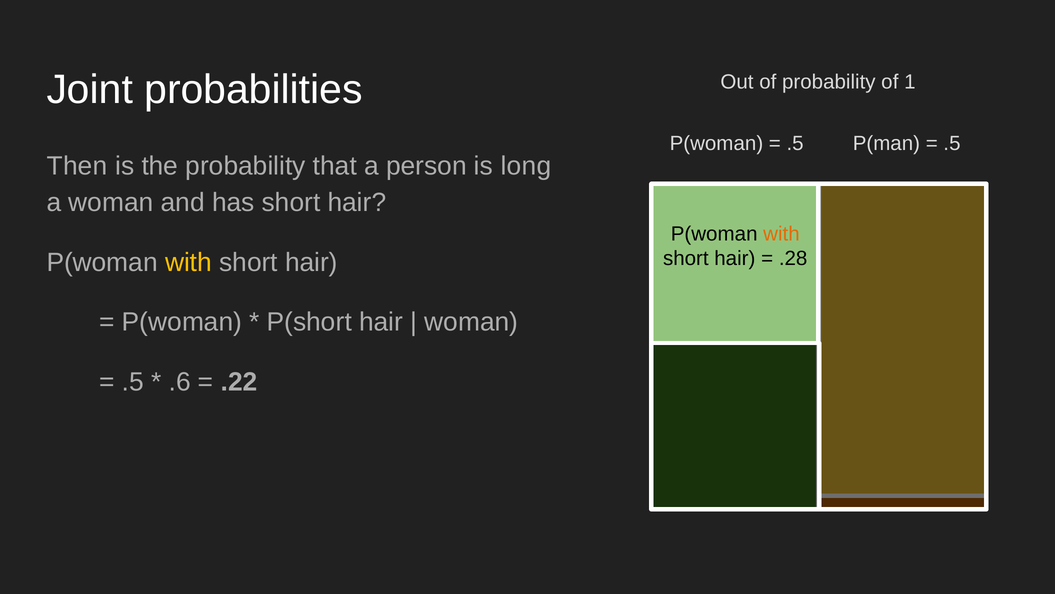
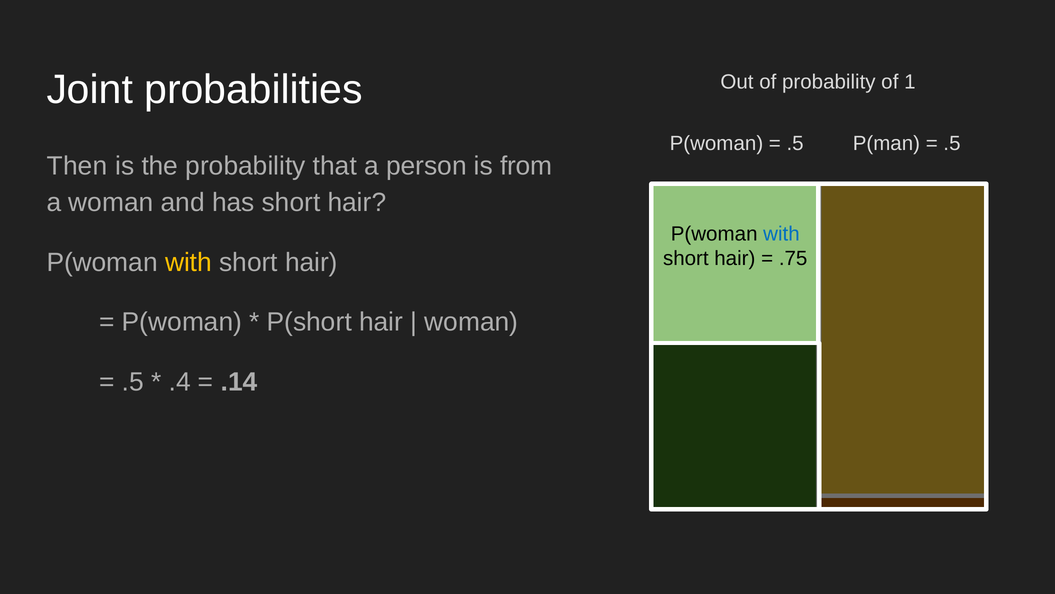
long: long -> from (526, 166)
with colour: orange -> blue (781, 234)
.28: .28 -> .75 (793, 258)
.6: .6 -> .4 (180, 382)
.22: .22 -> .14 (239, 382)
